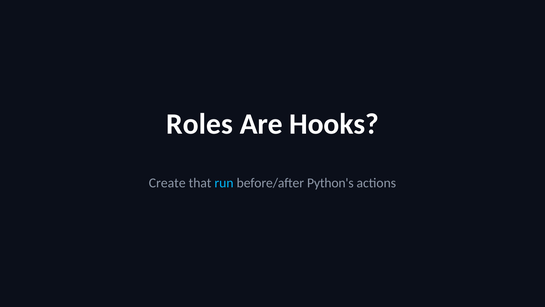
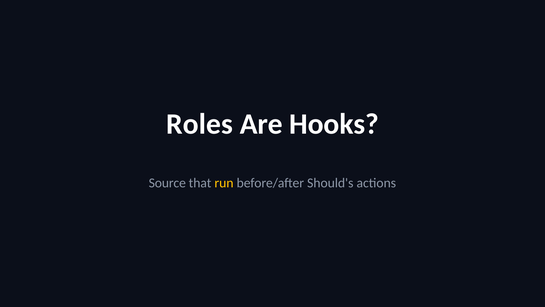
Create: Create -> Source (167, 183)
run colour: light blue -> yellow (224, 183)
Python's: Python's -> Should's (330, 183)
